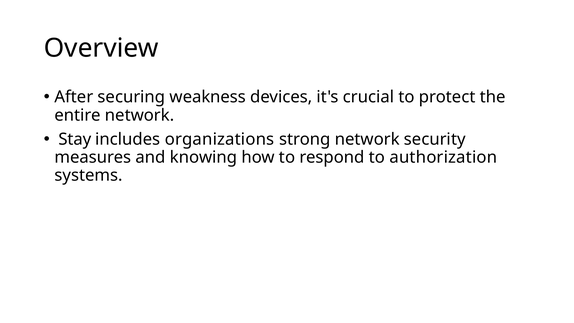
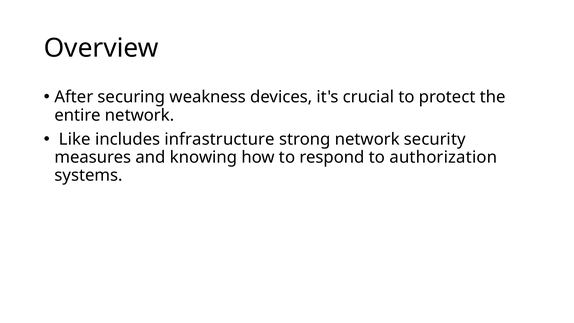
Stay: Stay -> Like (75, 139)
organizations: organizations -> infrastructure (220, 139)
